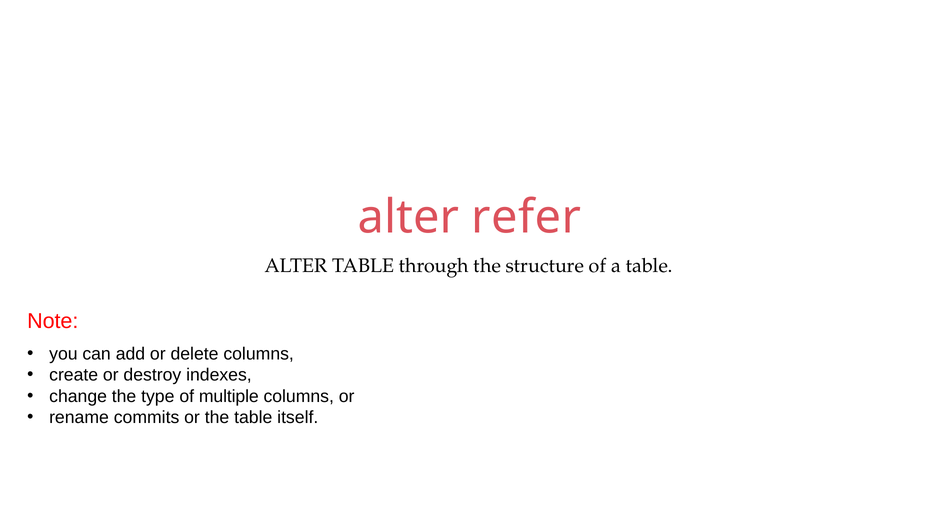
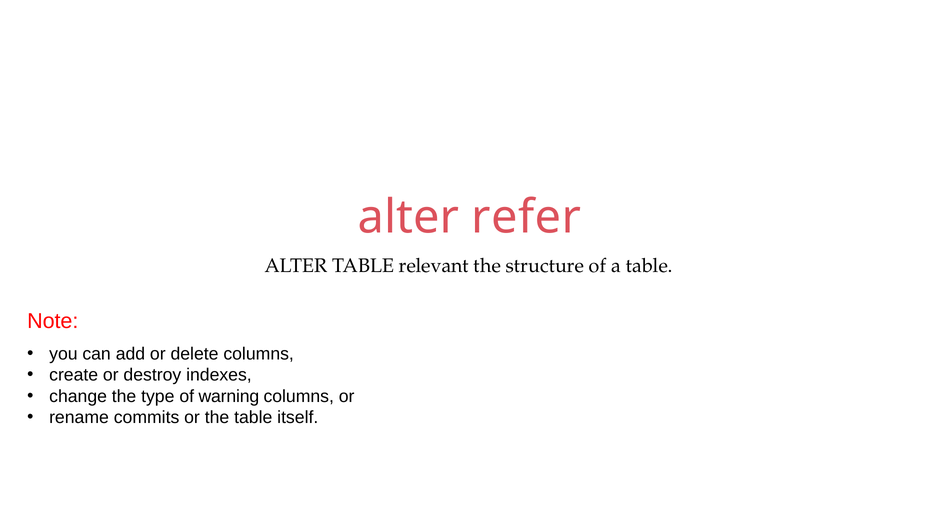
through: through -> relevant (434, 266)
multiple: multiple -> warning (229, 396)
